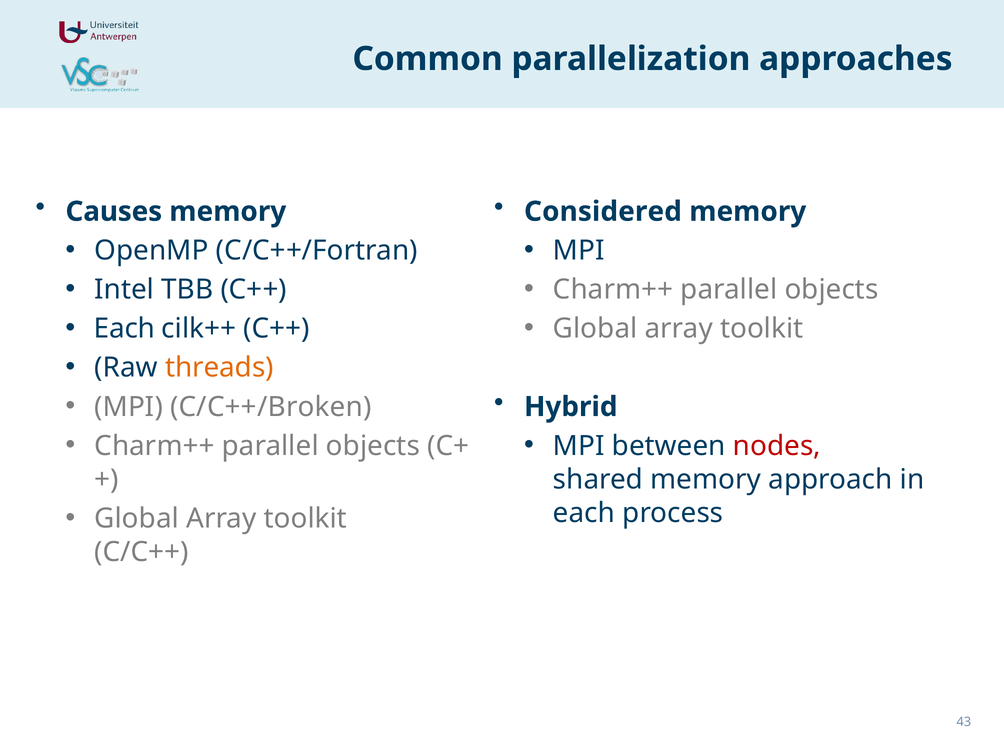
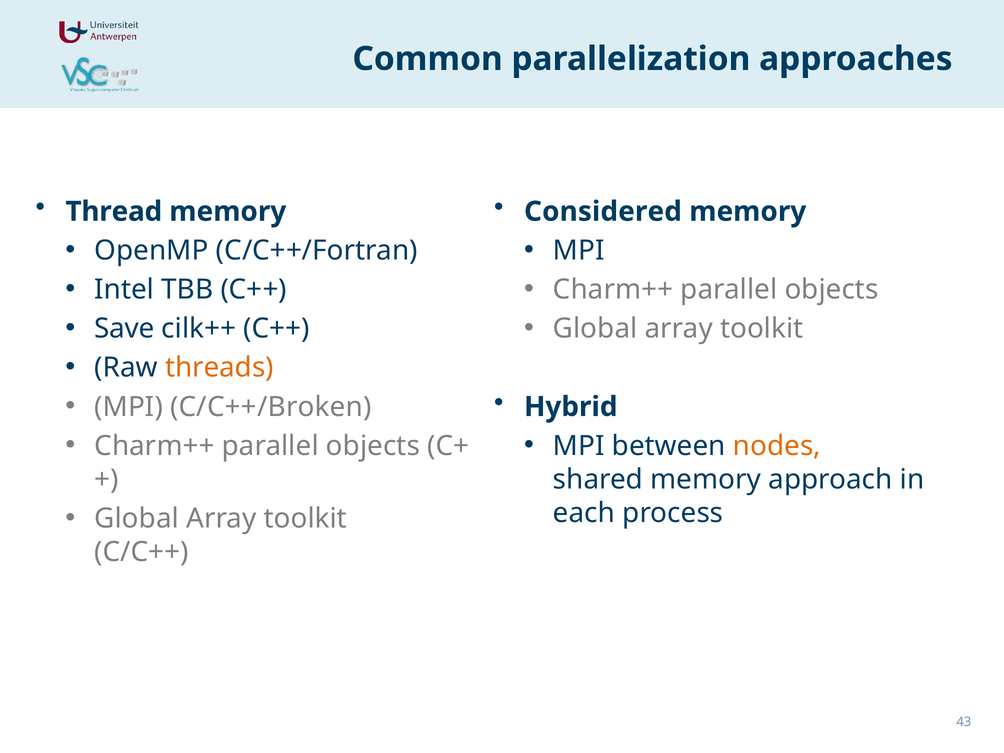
Causes: Causes -> Thread (114, 212)
Each: Each -> Save (124, 329)
nodes colour: red -> orange (777, 446)
